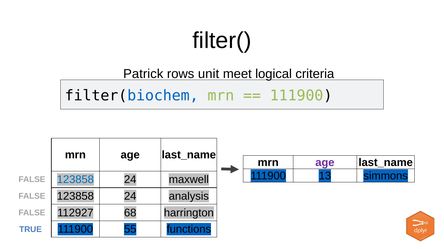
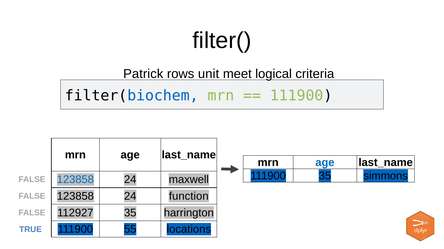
age colour: purple -> blue (325, 163)
111900 13: 13 -> 35 (325, 176)
analysis: analysis -> function (189, 197)
112927 68: 68 -> 35 (130, 213)
functions: functions -> locations (189, 230)
